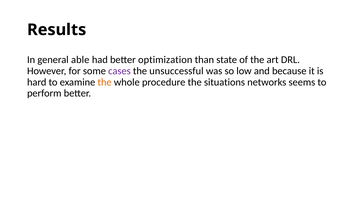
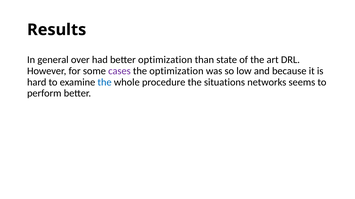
able: able -> over (80, 60)
the unsuccessful: unsuccessful -> optimization (176, 71)
the colour: orange -> blue (105, 82)
